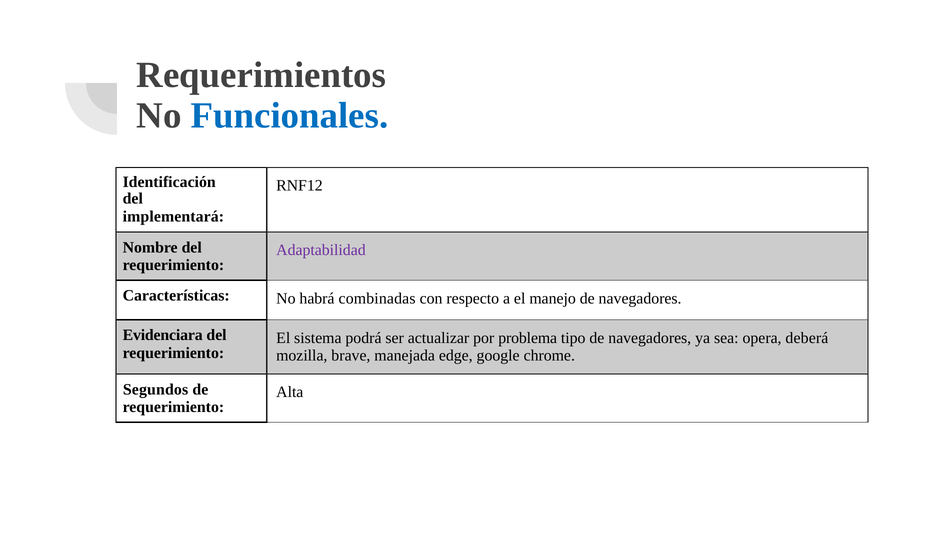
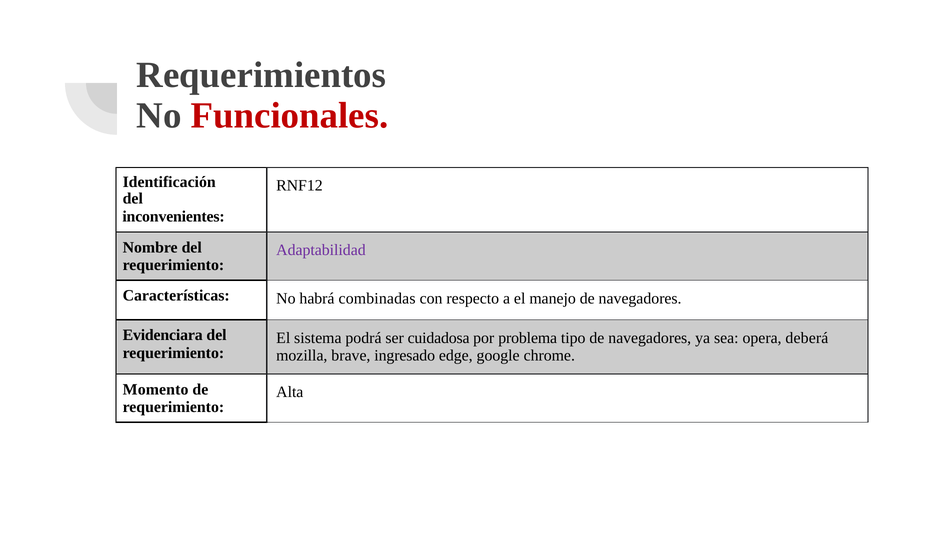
Funcionales colour: blue -> red (290, 116)
implementará: implementará -> inconvenientes (174, 217)
actualizar: actualizar -> cuidadosa (439, 338)
manejada: manejada -> ingresado (405, 356)
Segundos: Segundos -> Momento (156, 390)
